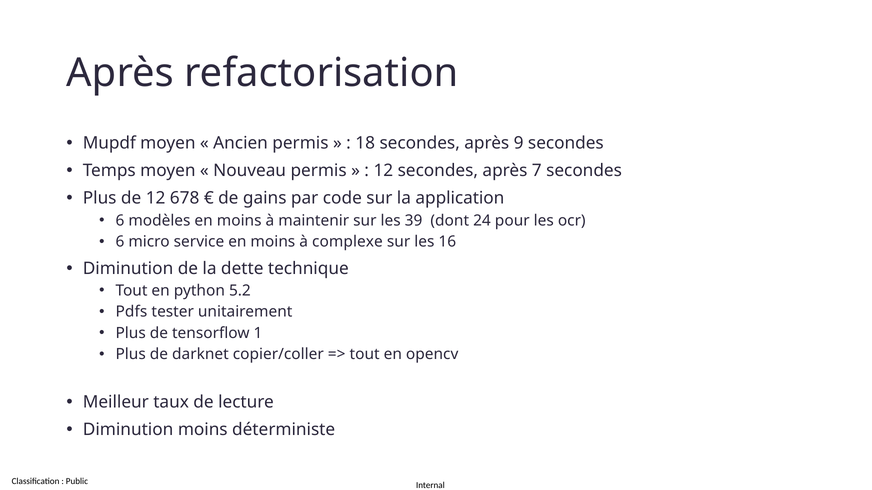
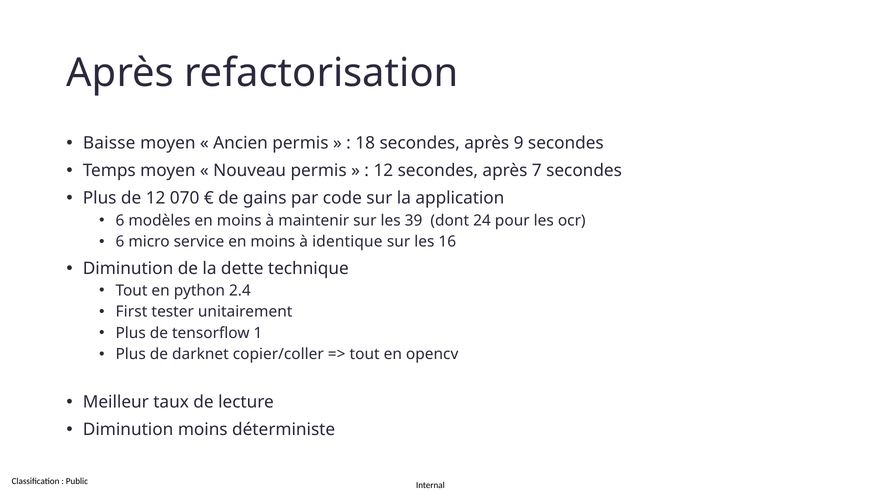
Mupdf: Mupdf -> Baisse (109, 143)
678: 678 -> 070 (185, 199)
complexe: complexe -> identique (347, 242)
5.2: 5.2 -> 2.4 (240, 291)
Pdfs: Pdfs -> First (131, 312)
